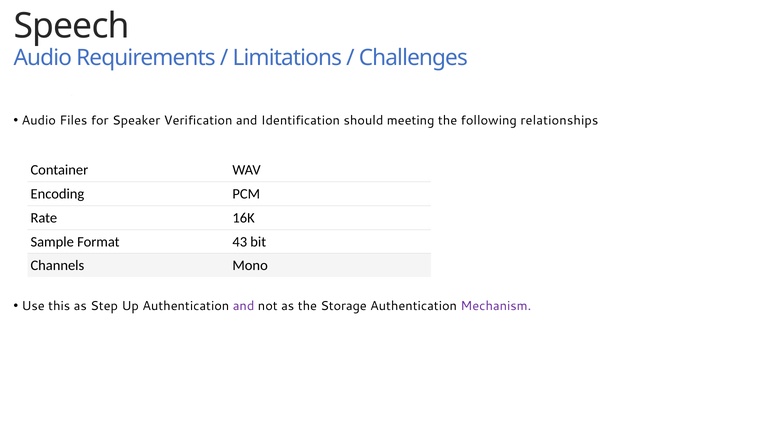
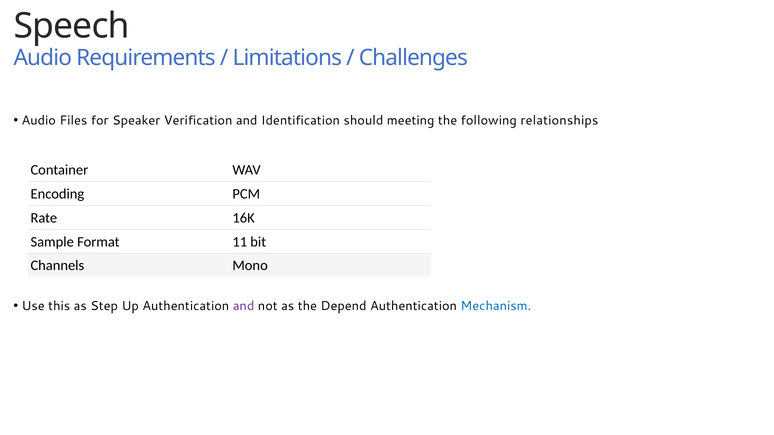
43: 43 -> 11 (240, 242)
Storage: Storage -> Depend (344, 306)
Mechanism colour: purple -> blue (496, 306)
